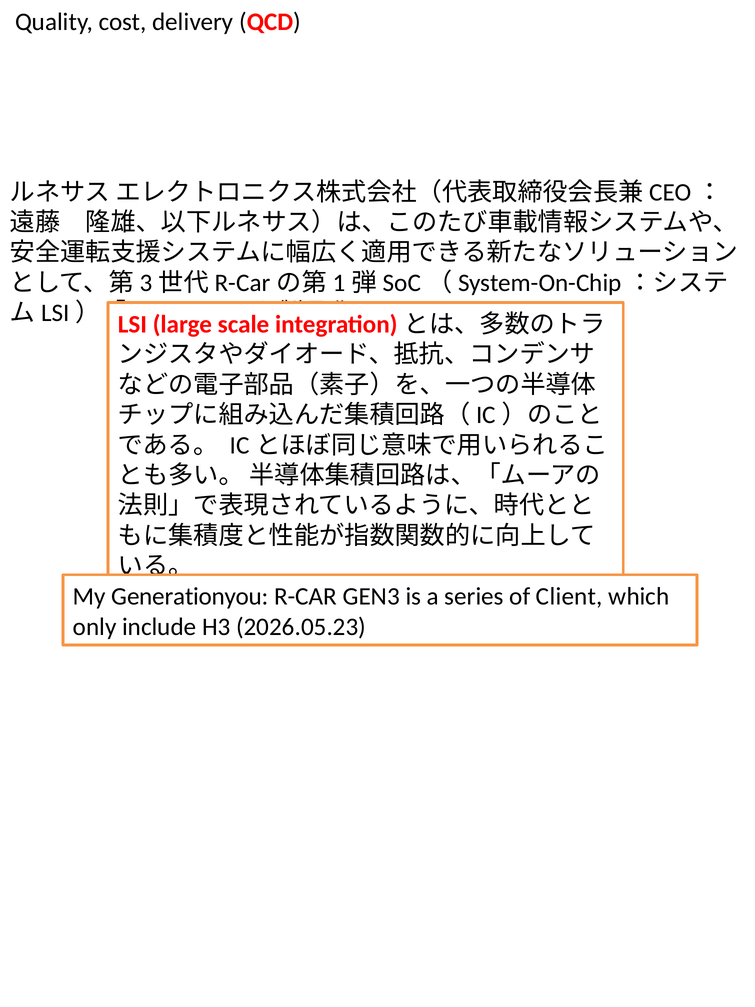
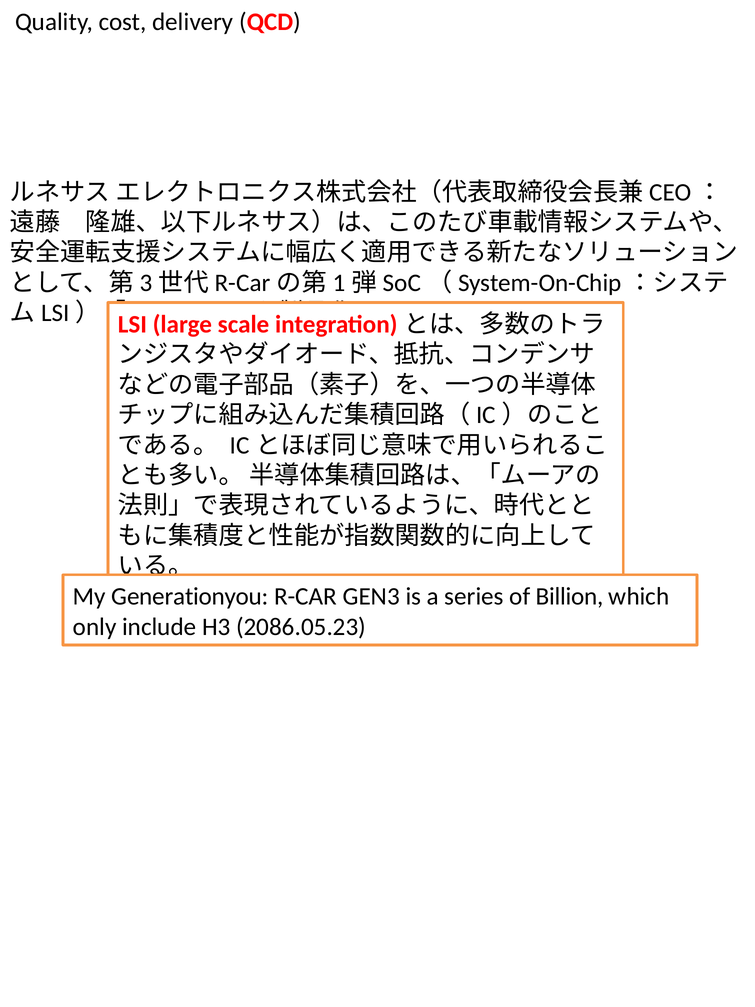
Client: Client -> Billion (569, 596)
2026.05.23: 2026.05.23 -> 2086.05.23 (301, 627)
